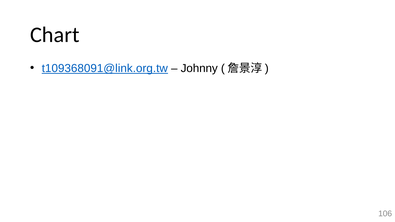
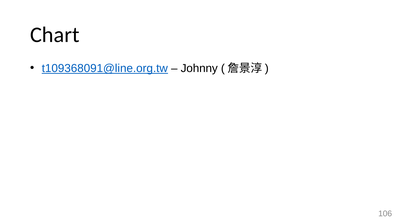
t109368091@link.org.tw: t109368091@link.org.tw -> t109368091@line.org.tw (105, 68)
